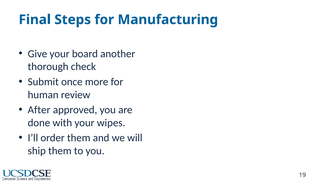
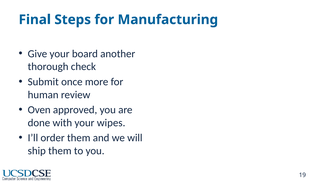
After: After -> Oven (39, 110)
